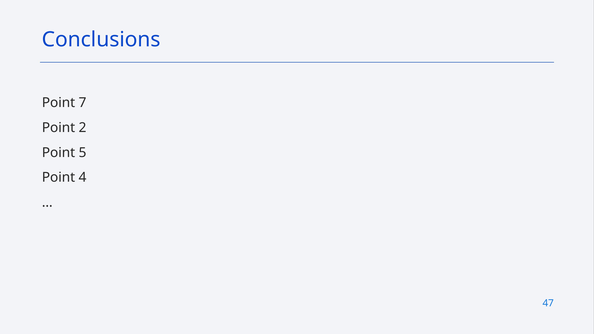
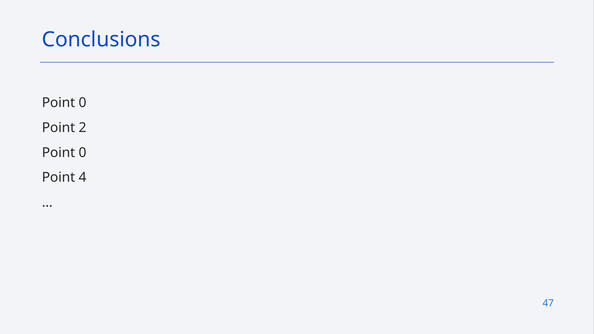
7: 7 -> 0 (83, 103)
5: 5 -> 0 (83, 153)
